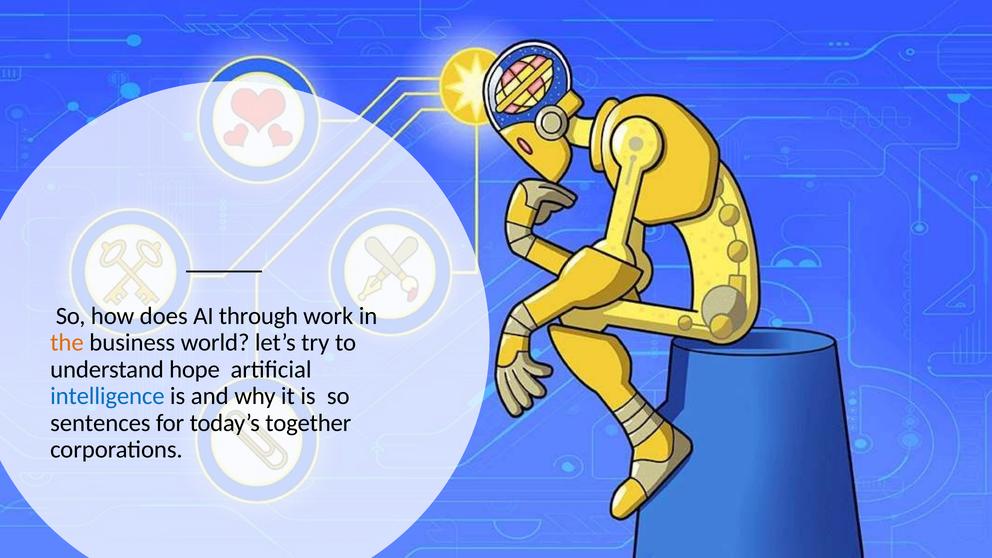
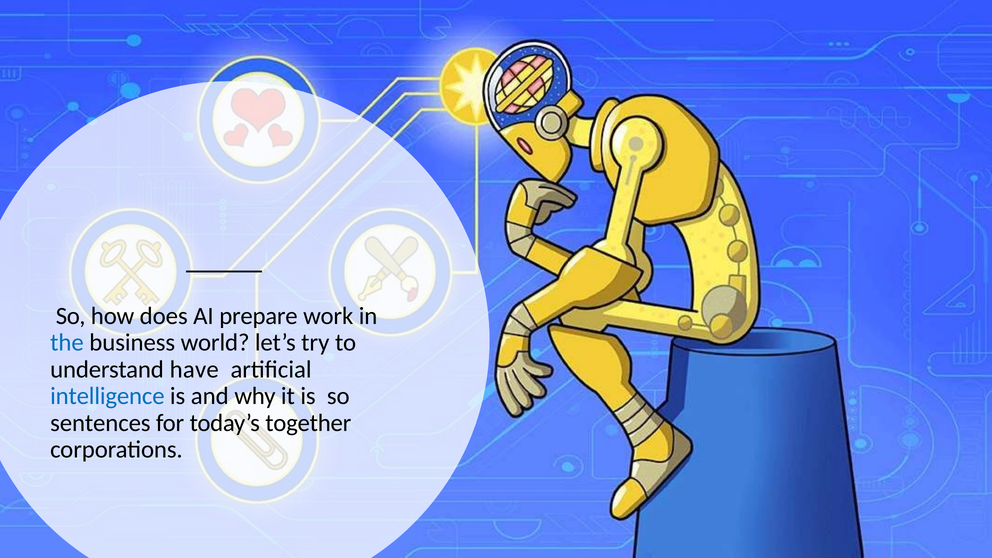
through: through -> prepare (258, 316)
the colour: orange -> blue (67, 343)
hope: hope -> have (194, 369)
